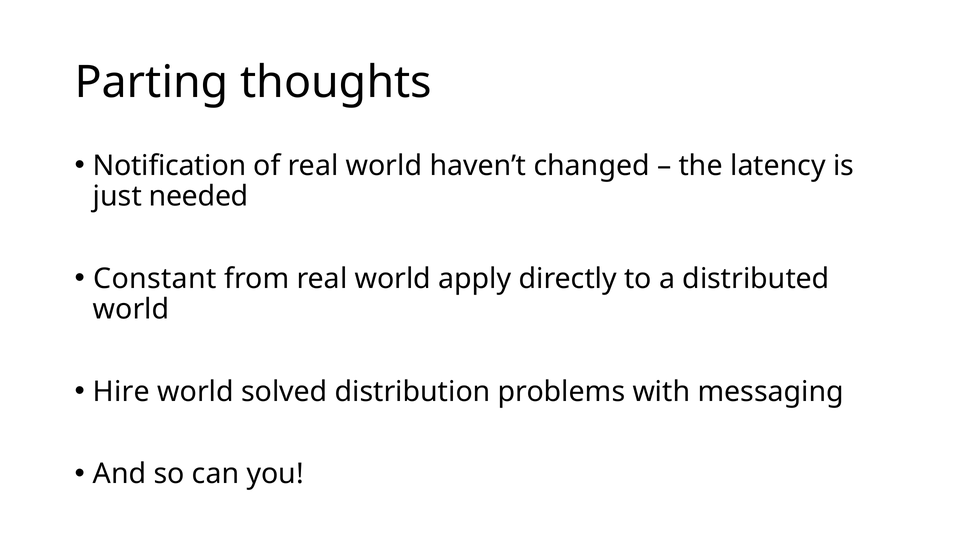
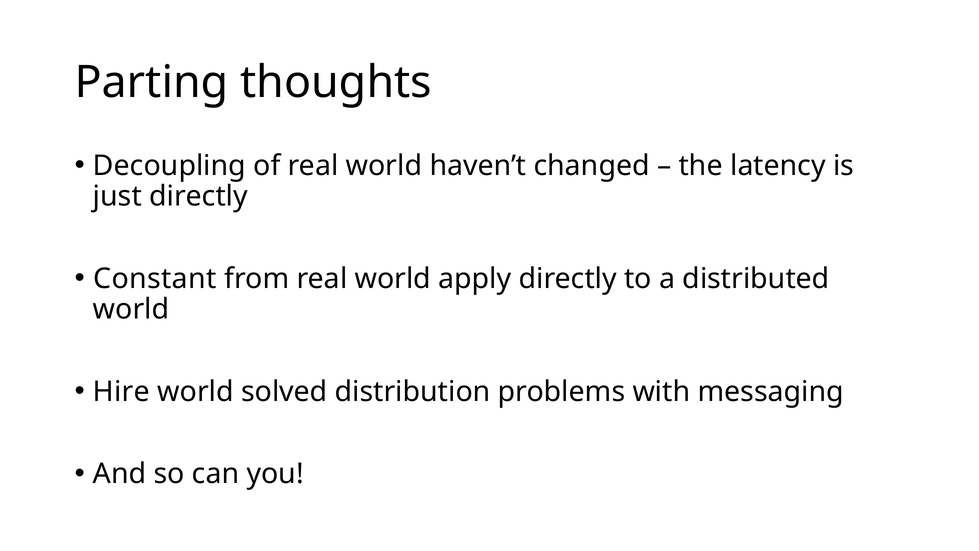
Notification: Notification -> Decoupling (169, 166)
just needed: needed -> directly (198, 196)
